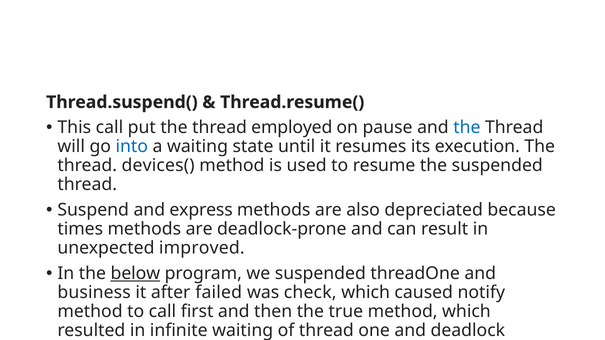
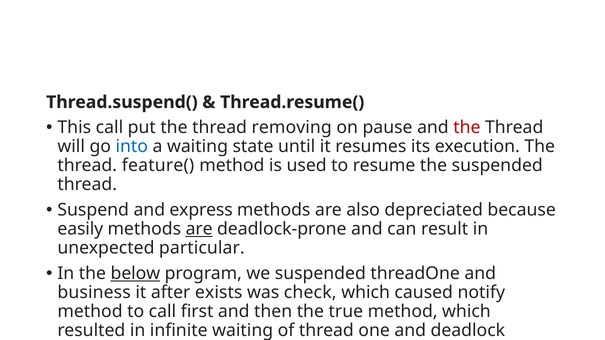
employed: employed -> removing (292, 128)
the colour: blue -> red (467, 128)
devices(: devices( -> feature( (158, 166)
times: times -> easily (80, 229)
are underline: none -> present (199, 229)
improved: improved -> particular (202, 248)
failed: failed -> exists (219, 293)
